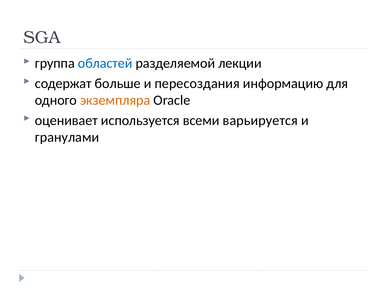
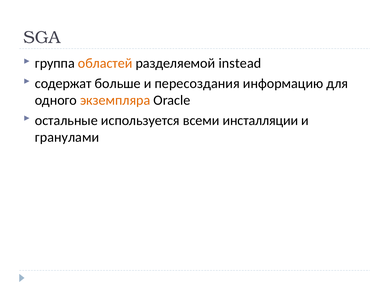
областей colour: blue -> orange (105, 63)
лекции: лекции -> instead (240, 63)
оценивает: оценивает -> остальные (66, 120)
варьируется: варьируется -> инсталляции (260, 120)
